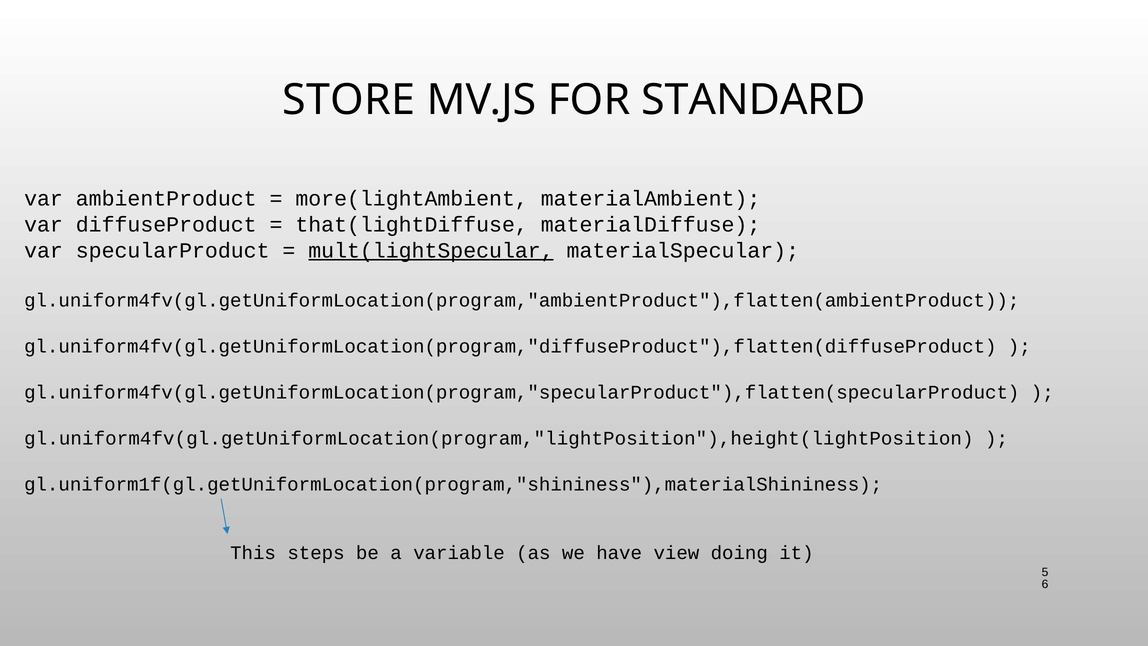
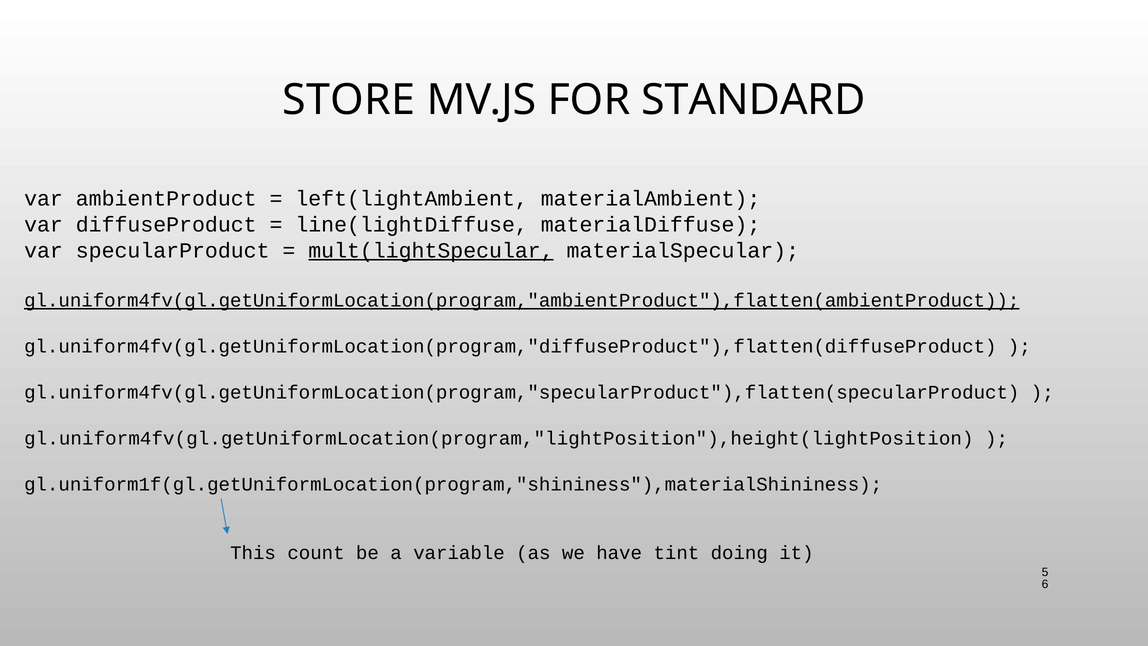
more(lightAmbient: more(lightAmbient -> left(lightAmbient (412, 199)
that(lightDiffuse: that(lightDiffuse -> line(lightDiffuse (412, 225)
gl.uniform4fv(gl.getUniformLocation(program,"ambientProduct"),flatten(ambientProduct underline: none -> present (522, 300)
steps: steps -> count (316, 553)
view: view -> tint (676, 553)
